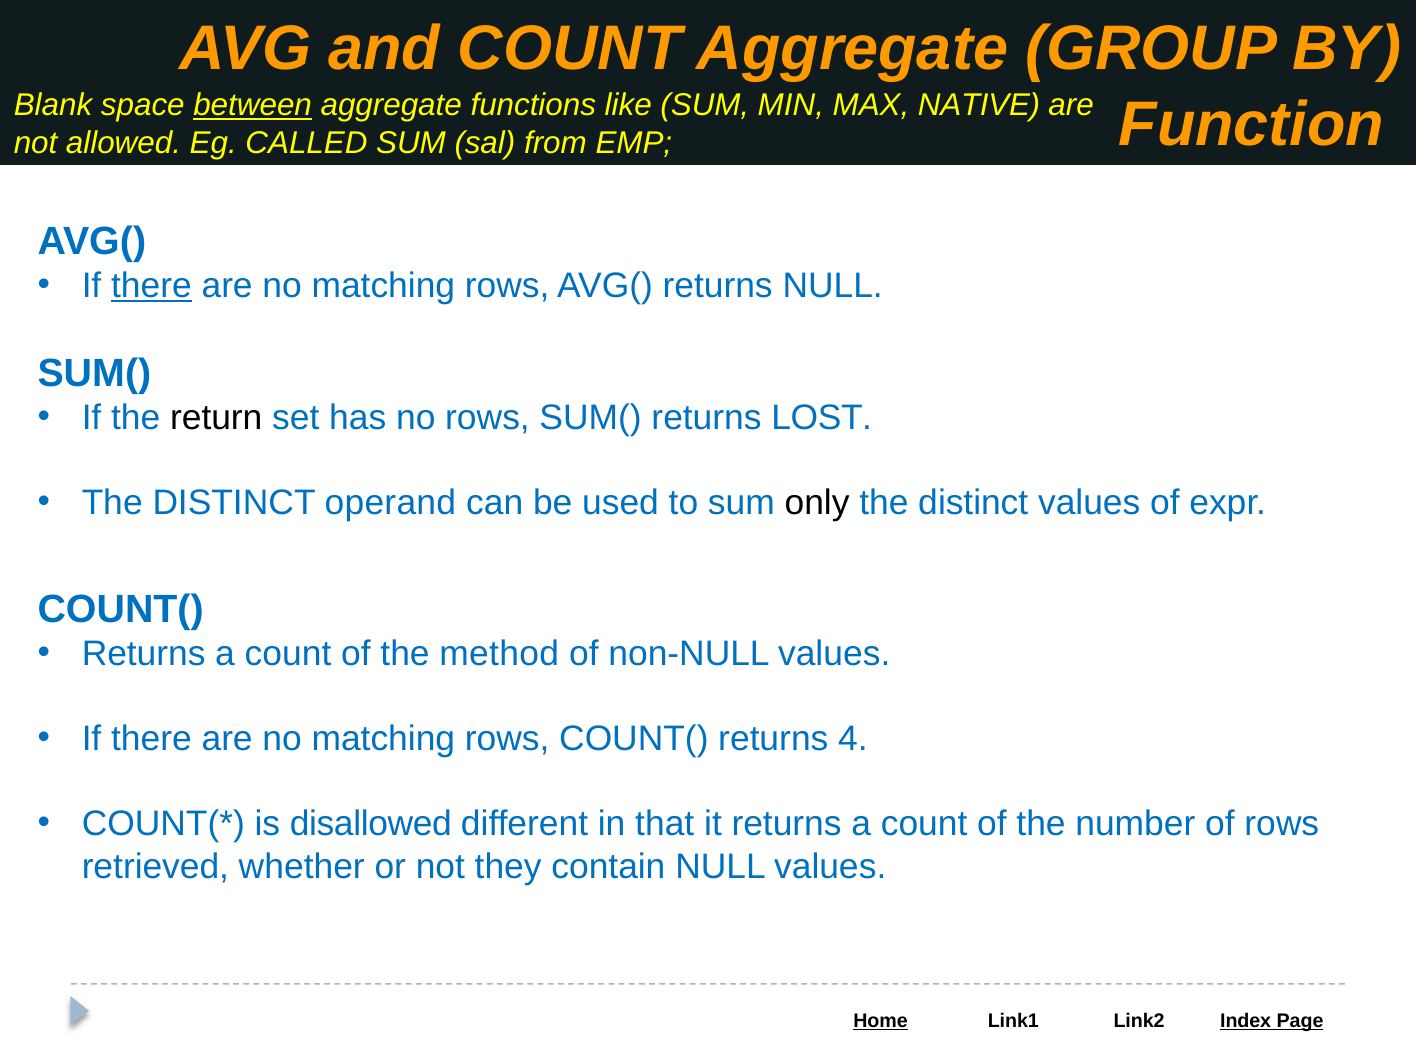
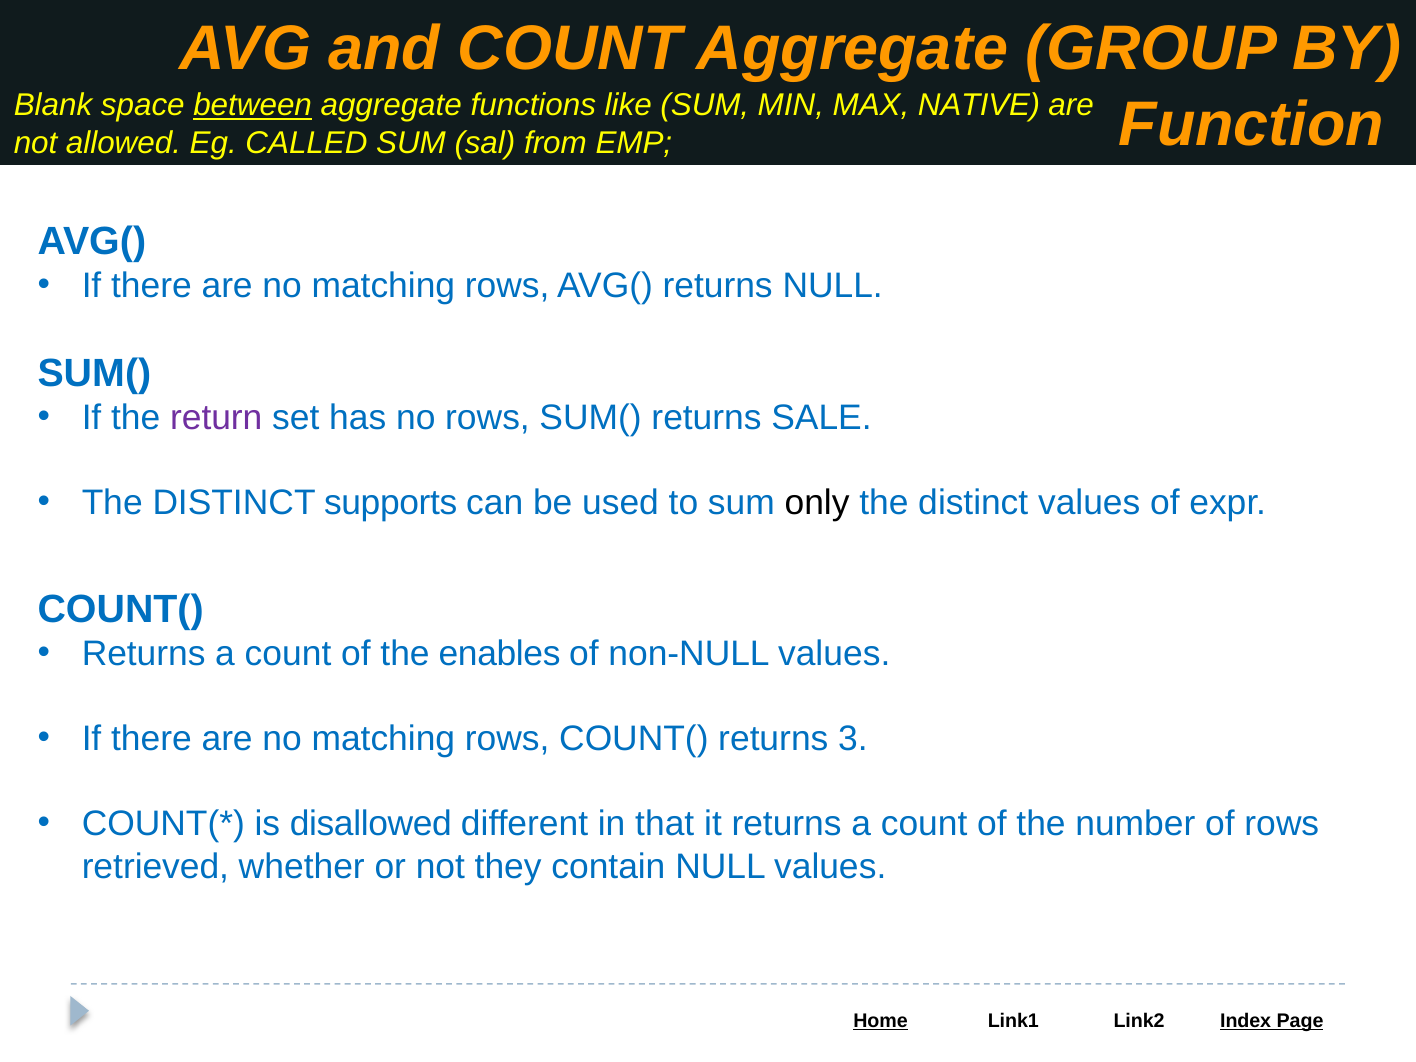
there underline: present -> none (151, 286)
return colour: black -> purple (216, 418)
LOST: LOST -> SALE (822, 418)
operand: operand -> supports (391, 503)
method: method -> enables (500, 654)
4: 4 -> 3 (853, 739)
